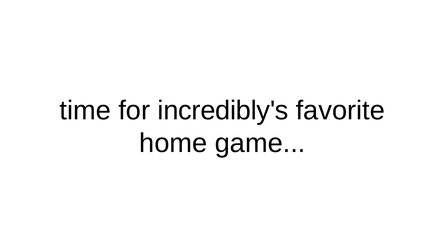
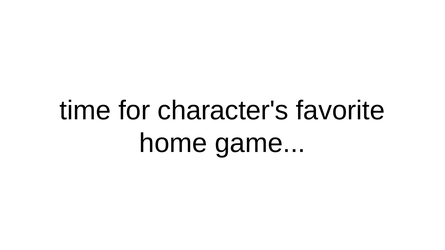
incredibly's: incredibly's -> character's (223, 111)
